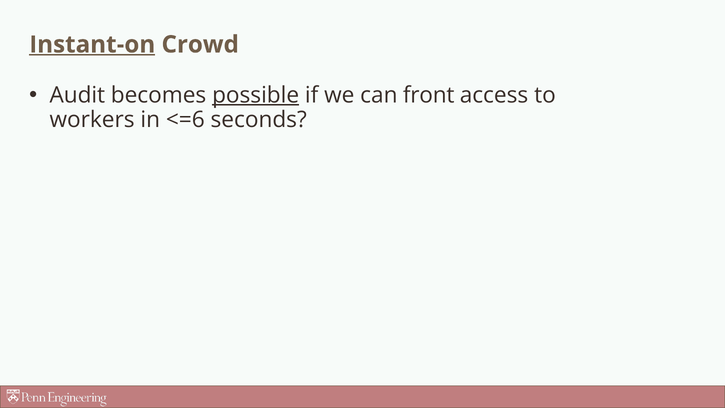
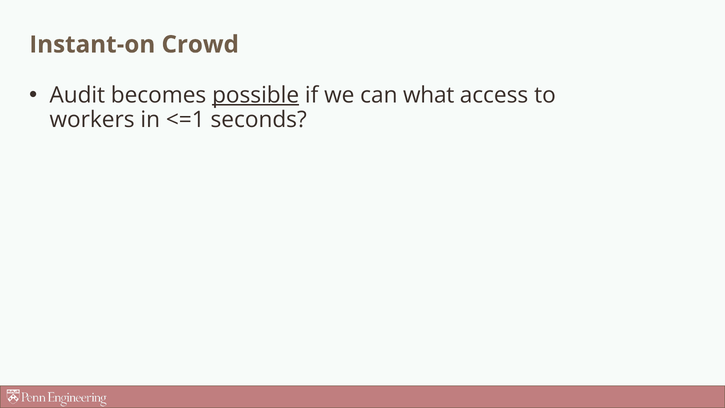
Instant-on underline: present -> none (92, 45)
front: front -> what (429, 95)
<=6: <=6 -> <=1 (185, 119)
